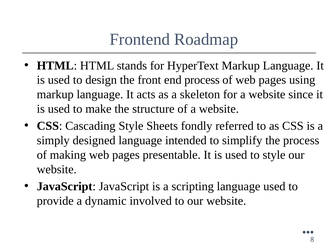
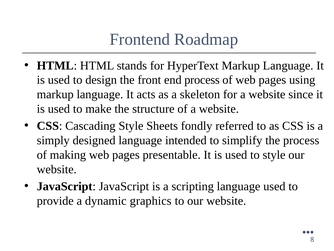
involved: involved -> graphics (151, 200)
